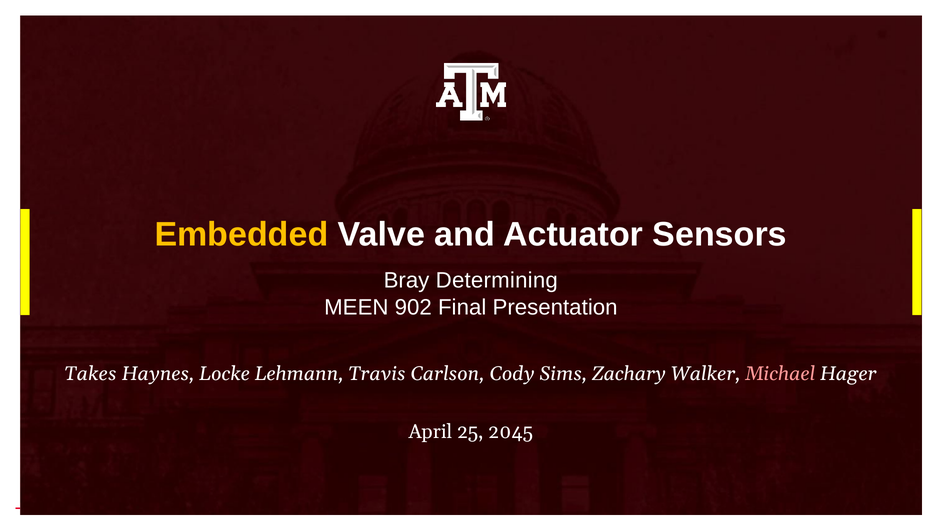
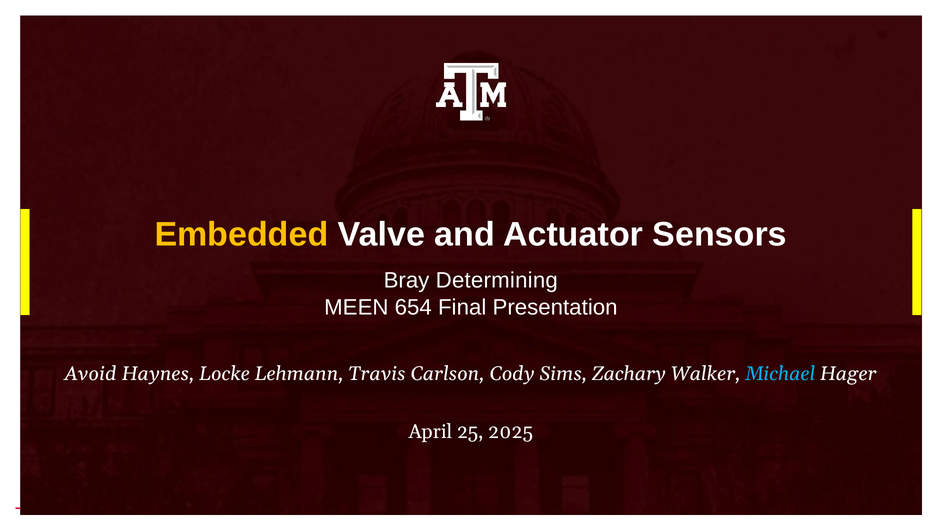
902: 902 -> 654 (413, 307)
Takes: Takes -> Avoid (90, 374)
Michael colour: pink -> light blue (780, 374)
2045: 2045 -> 2025 (511, 431)
